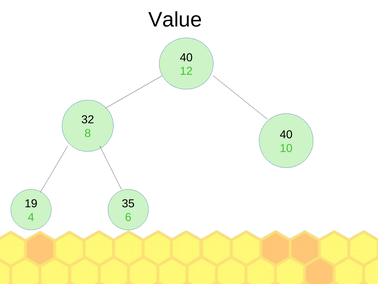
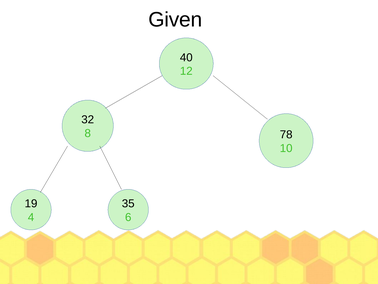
Value: Value -> Given (175, 20)
8 40: 40 -> 78 (286, 134)
